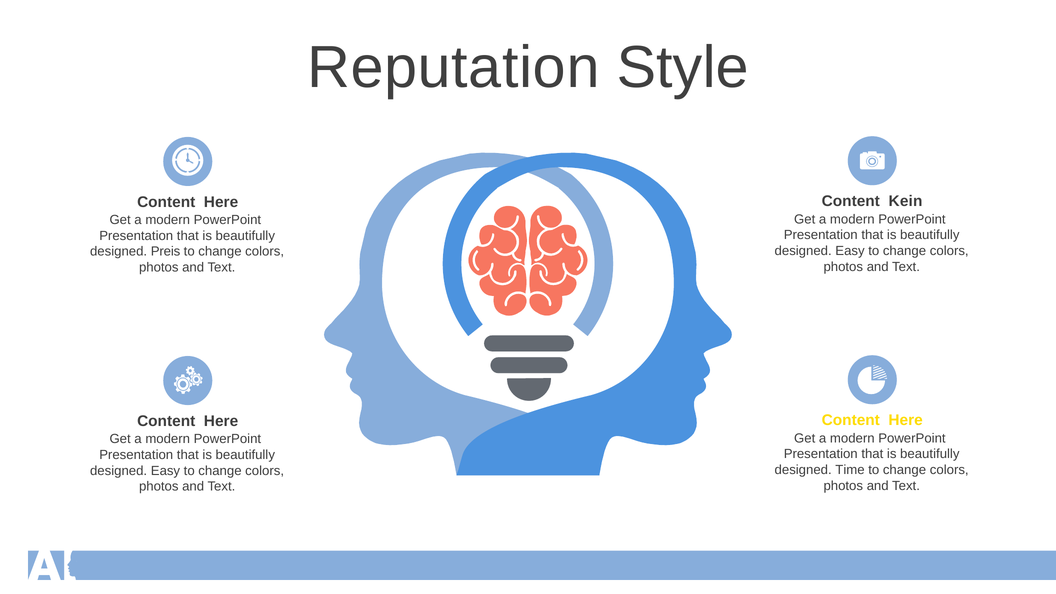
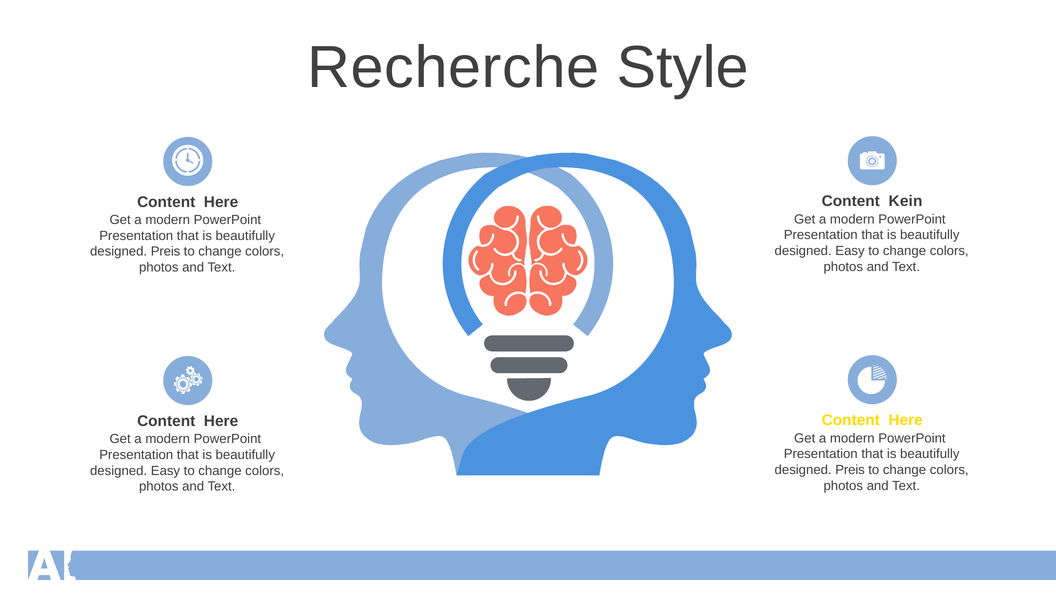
Reputation: Reputation -> Recherche (453, 68)
Time: Time -> Preis (850, 470)
